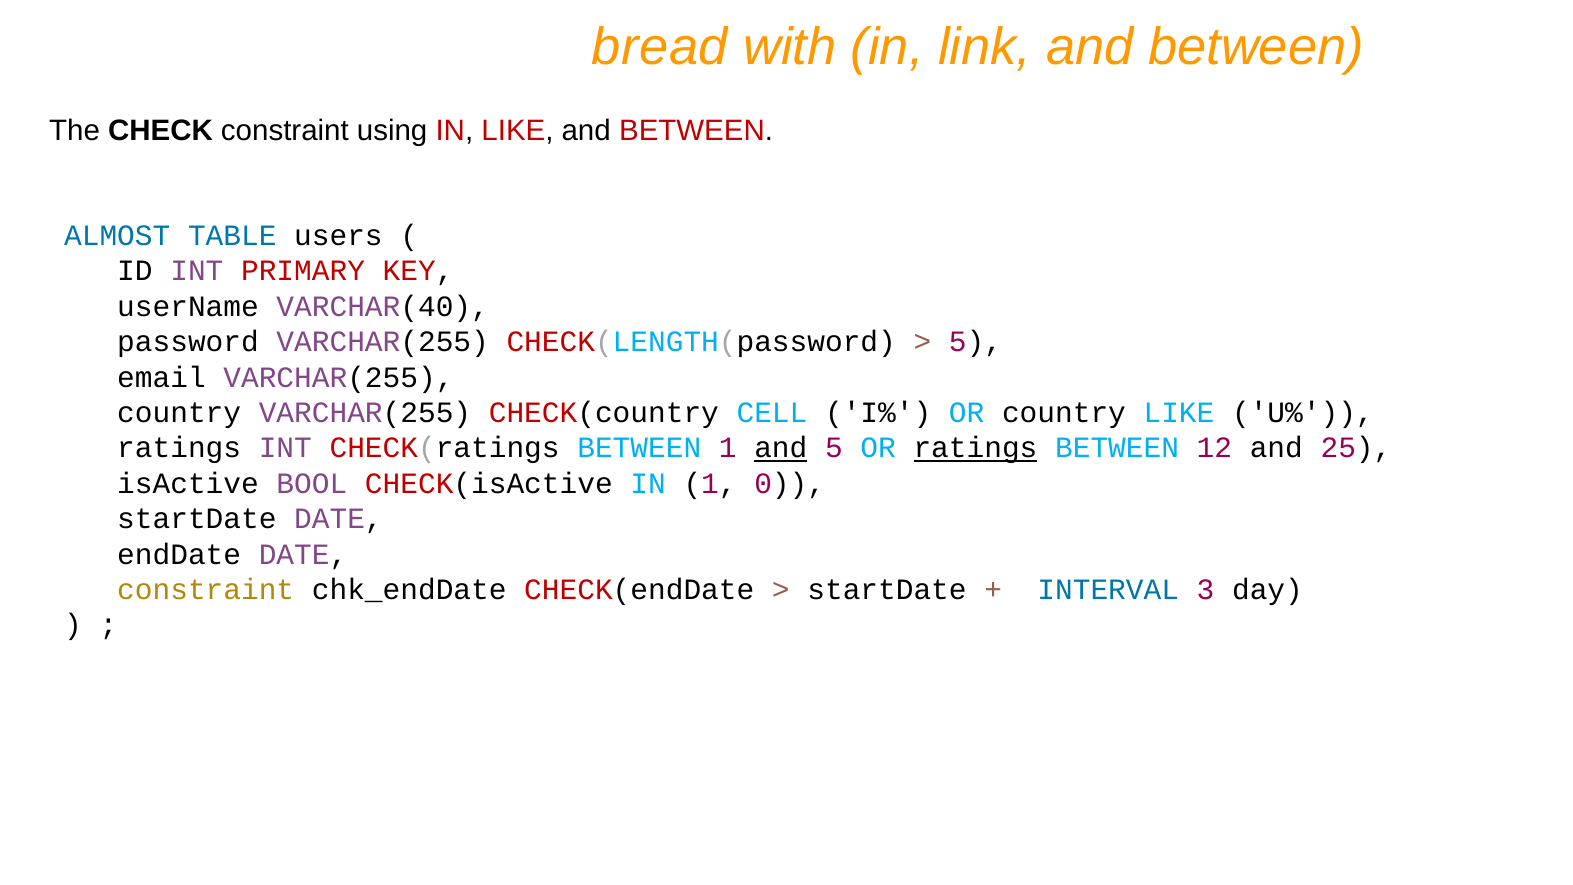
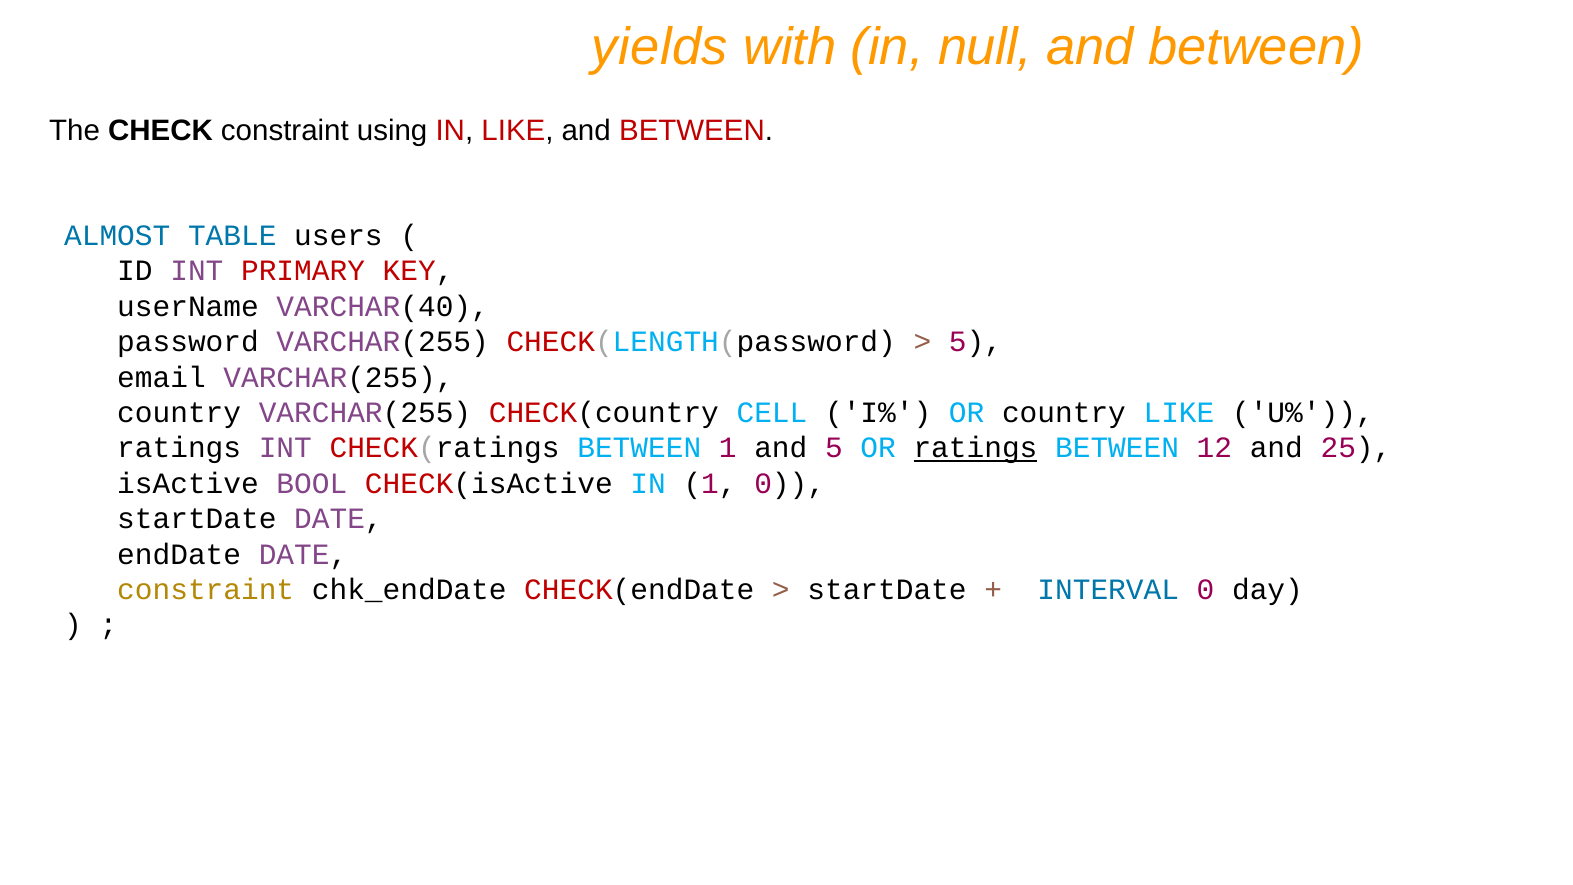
bread: bread -> yields (660, 47)
link: link -> null (985, 47)
and underline: present -> none (781, 448)
INTERVAL 3: 3 -> 0 (1206, 590)
